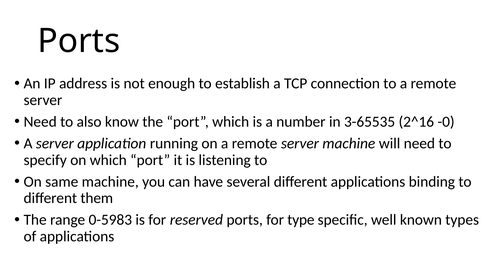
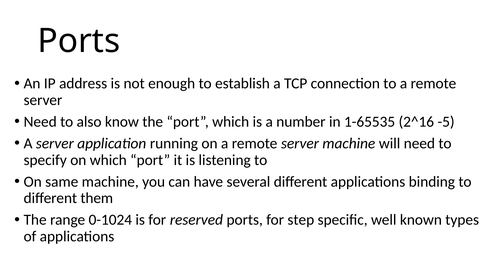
3-65535: 3-65535 -> 1-65535 (370, 122)
-0: -0 -> -5 (446, 122)
0-5983: 0-5983 -> 0-1024 (110, 220)
type: type -> step (301, 220)
